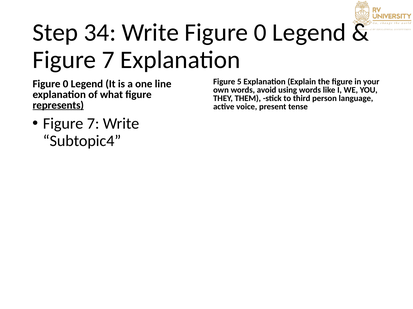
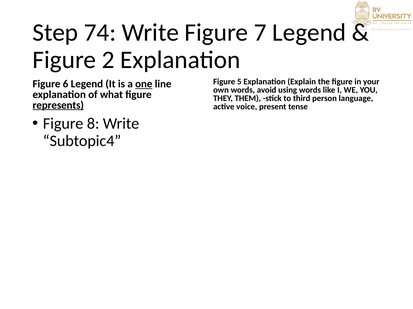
34: 34 -> 74 (100, 33)
Write Figure 0: 0 -> 7 (260, 33)
7: 7 -> 2 (108, 60)
0: 0 -> 6 (66, 84)
one underline: none -> present (144, 84)
7: 7 -> 8 (93, 124)
